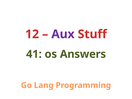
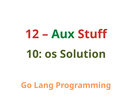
Aux colour: purple -> green (63, 34)
41: 41 -> 10 (34, 54)
Answers: Answers -> Solution (83, 54)
